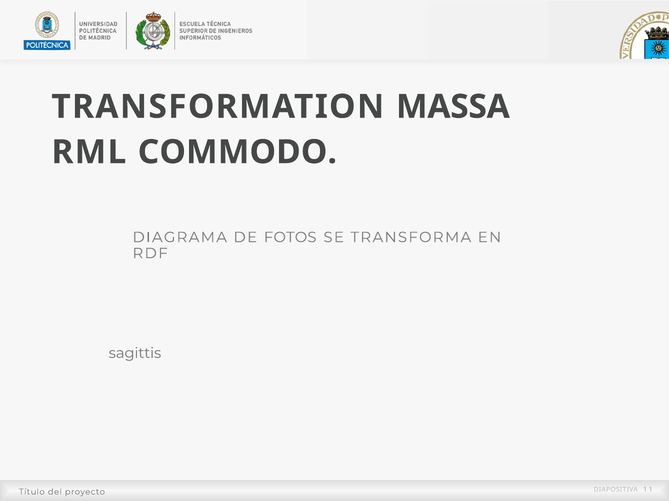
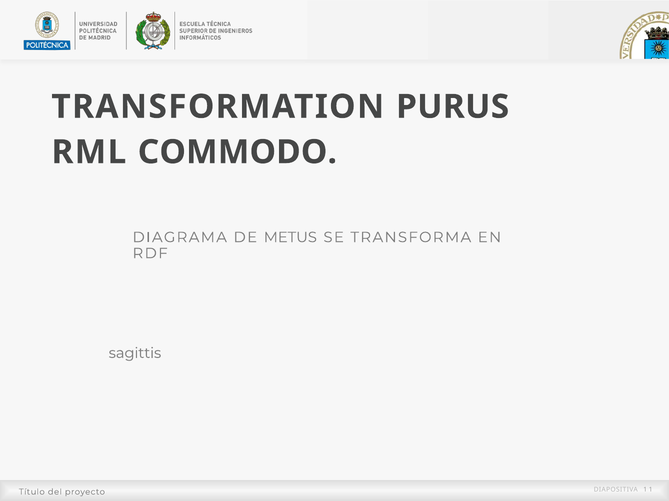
MASSA: MASSA -> PURUS (453, 107)
FOTOS: FOTOS -> METUS (290, 238)
